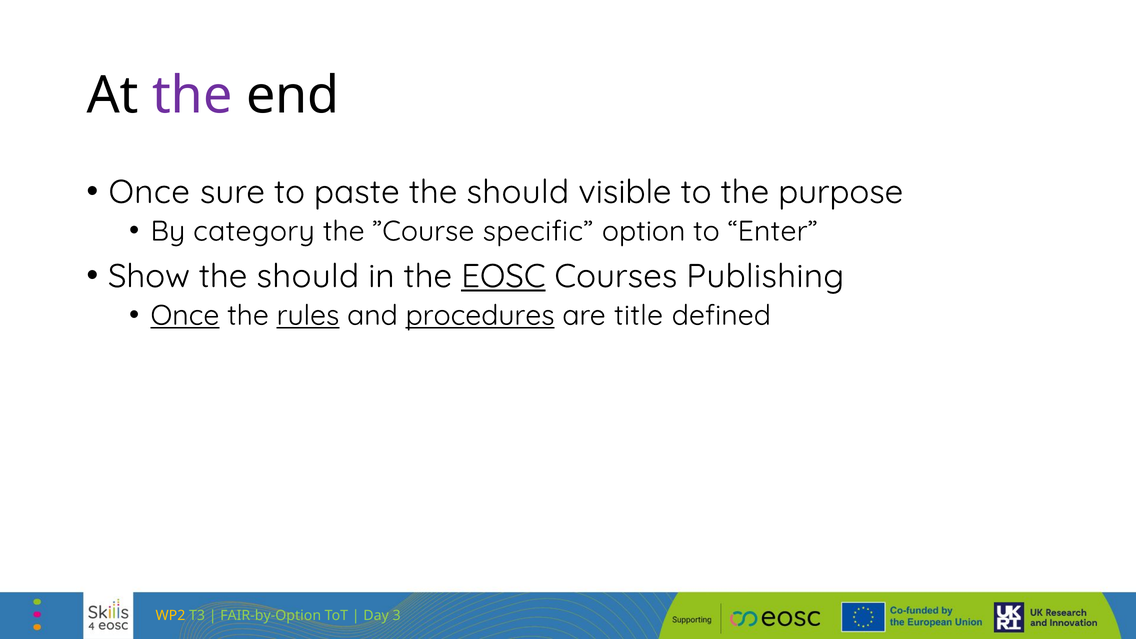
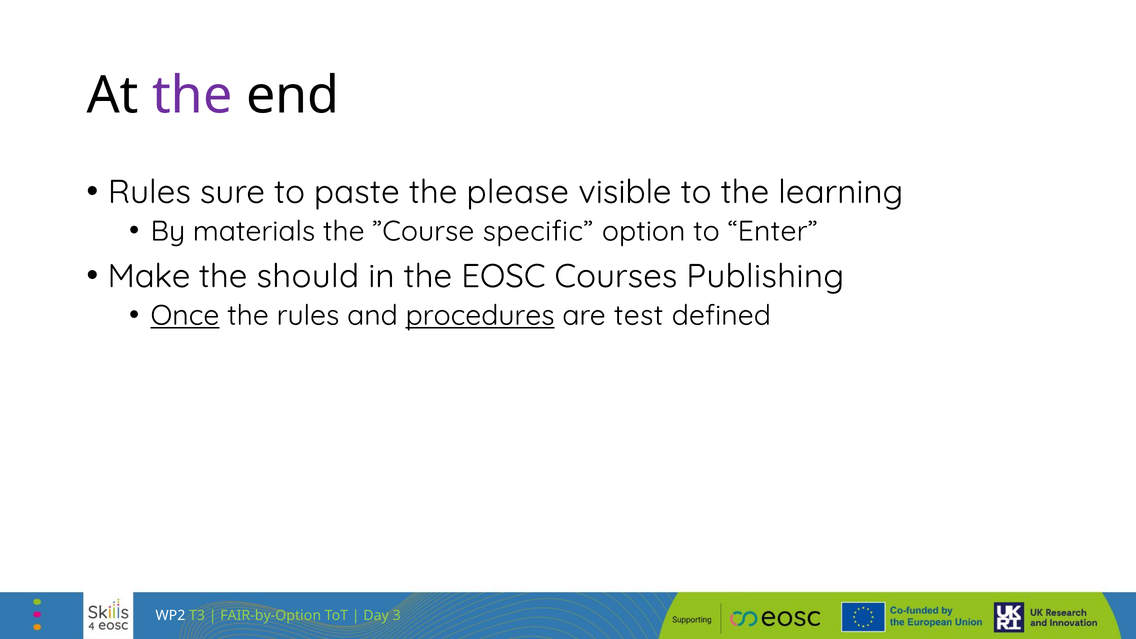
Once: Once -> Rules (149, 192)
should: should -> please (518, 192)
purpose: purpose -> learning (841, 192)
category: category -> materials (254, 231)
Show: Show -> Make (149, 276)
EOSC underline: present -> none (503, 276)
rules underline: present -> none (308, 315)
title: title -> test (639, 315)
WP2 colour: yellow -> white (170, 615)
